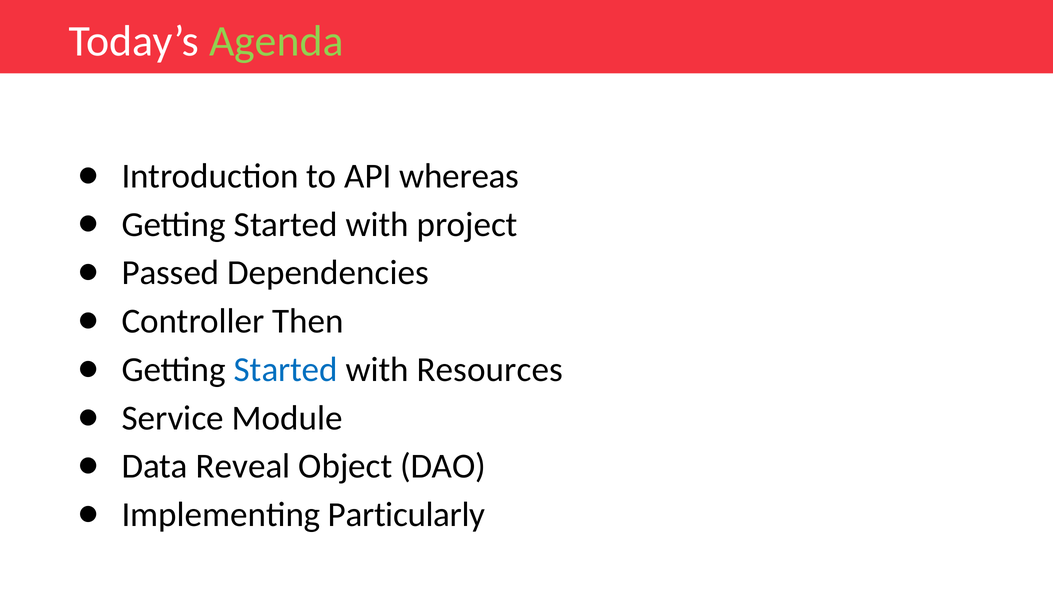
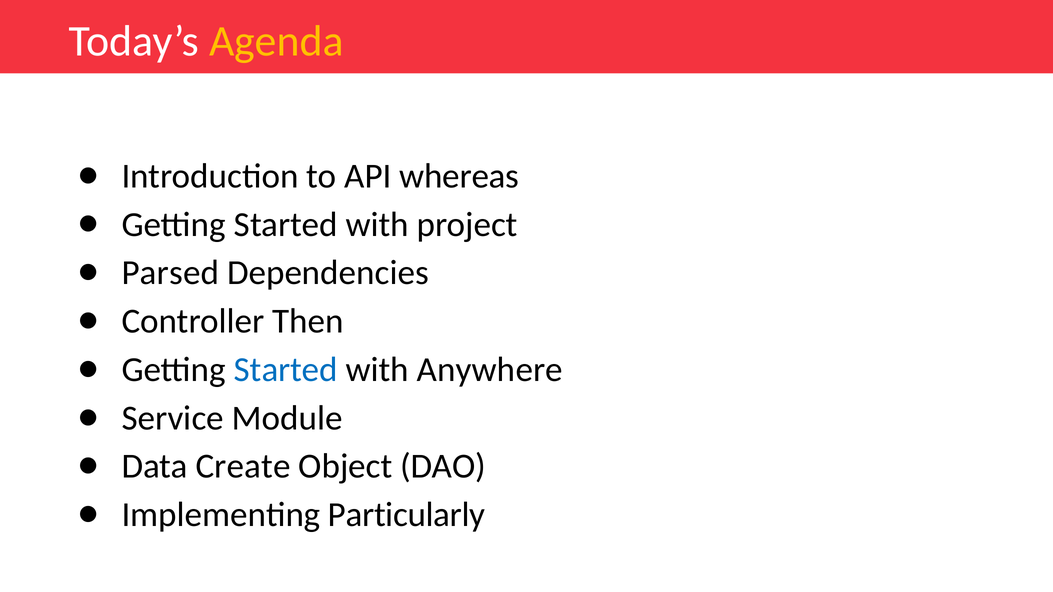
Agenda colour: light green -> yellow (276, 42)
Passed: Passed -> Parsed (170, 273)
Resources: Resources -> Anywhere (490, 370)
Reveal: Reveal -> Create (243, 467)
